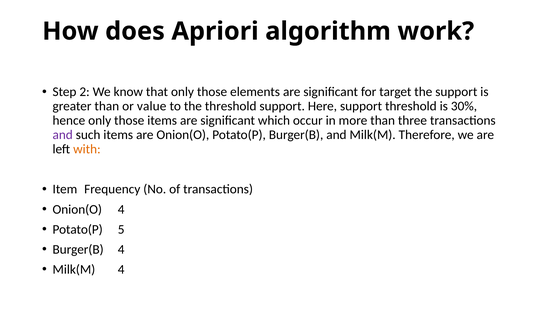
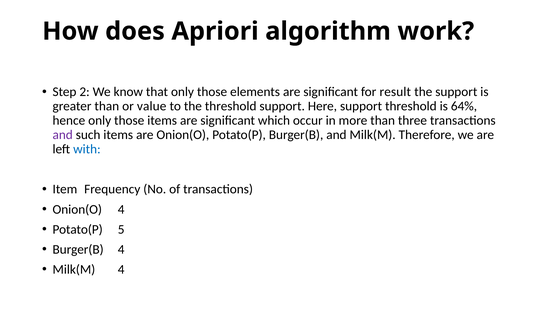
target: target -> result (395, 92)
30%: 30% -> 64% (464, 106)
with colour: orange -> blue (87, 149)
